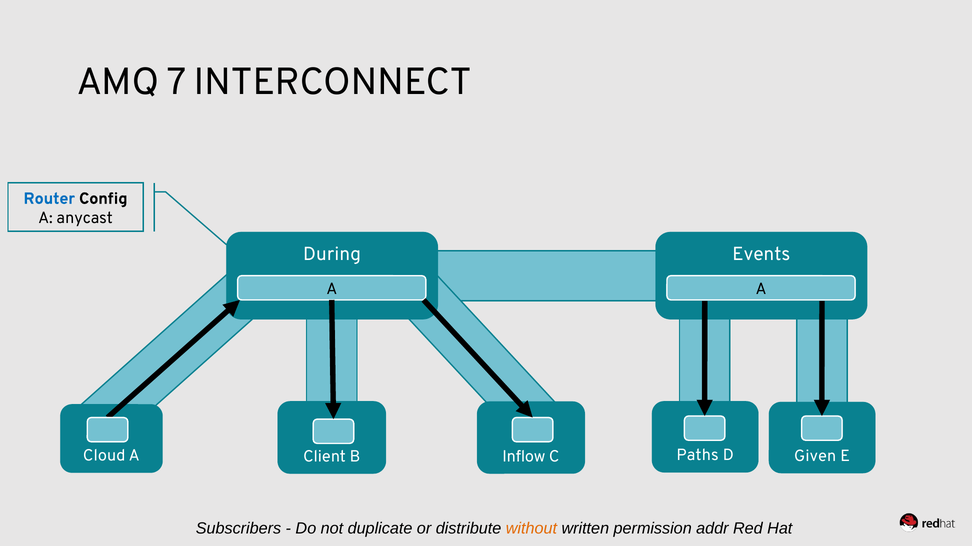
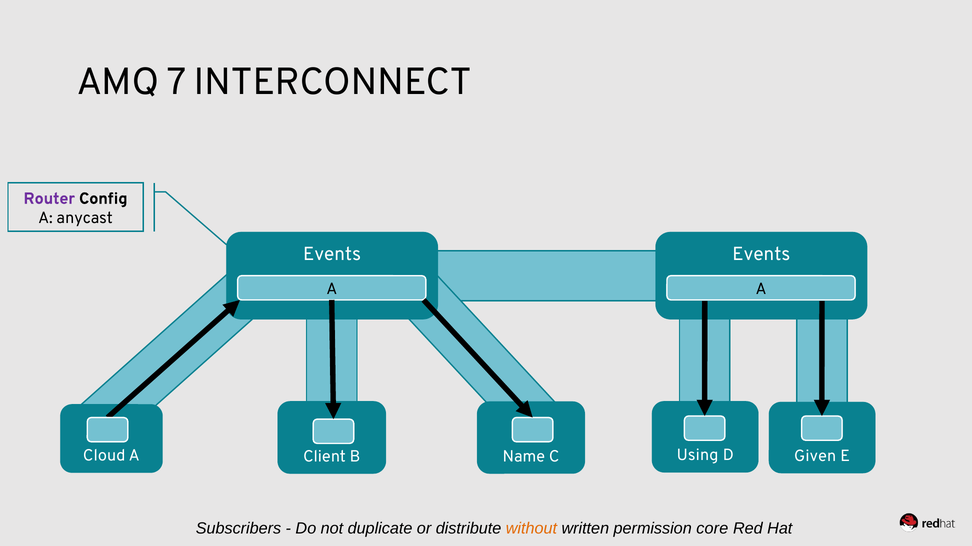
Router colour: blue -> purple (49, 199)
During: During -> Events (332, 254)
Paths: Paths -> Using (698, 456)
Inflow: Inflow -> Name (524, 457)
addr: addr -> core (712, 529)
